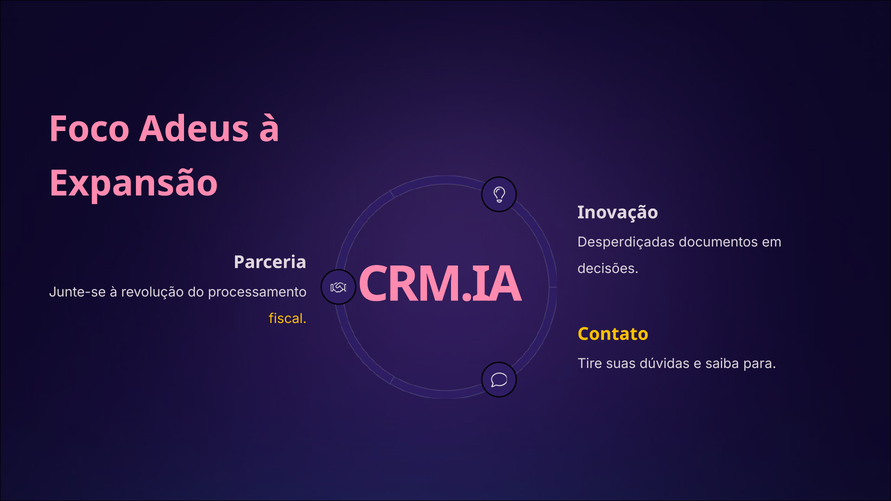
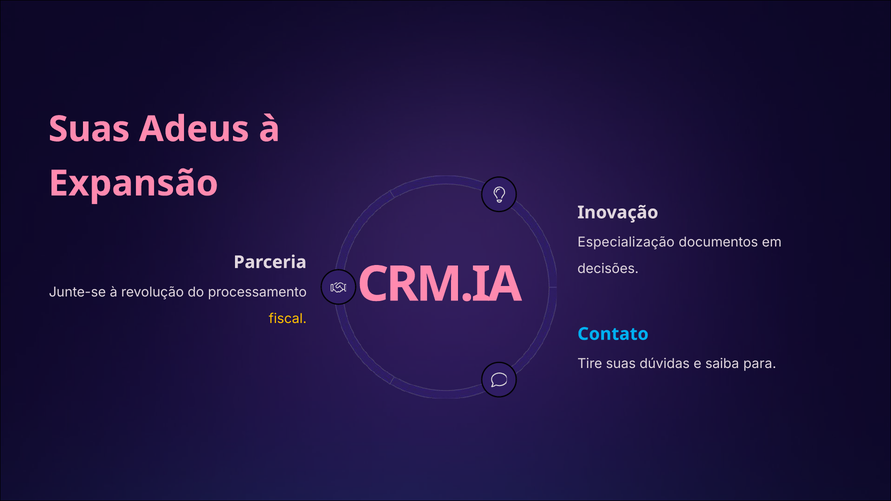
Foco: Foco -> Suas (89, 129)
Desperdiçadas: Desperdiçadas -> Especialização (626, 243)
Contato colour: yellow -> light blue (613, 334)
